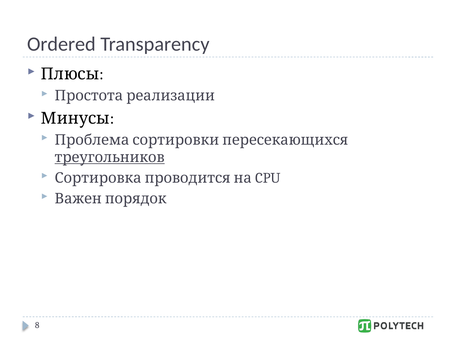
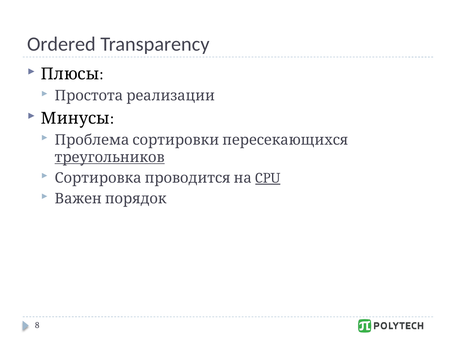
CPU underline: none -> present (268, 178)
